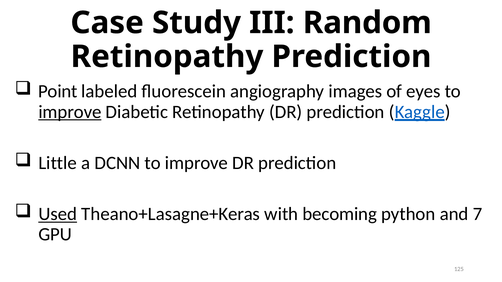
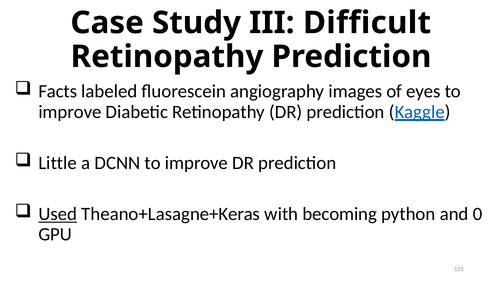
Random: Random -> Difficult (367, 23)
Point: Point -> Facts (58, 91)
improve underline: present -> none (70, 112)
7: 7 -> 0 (477, 214)
